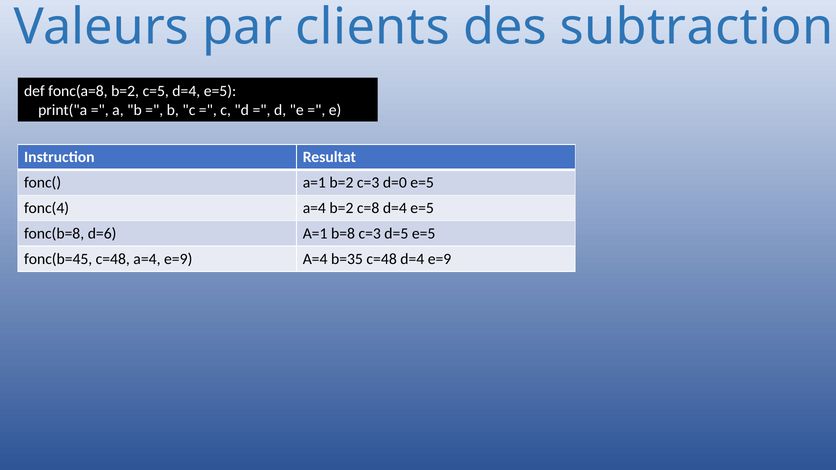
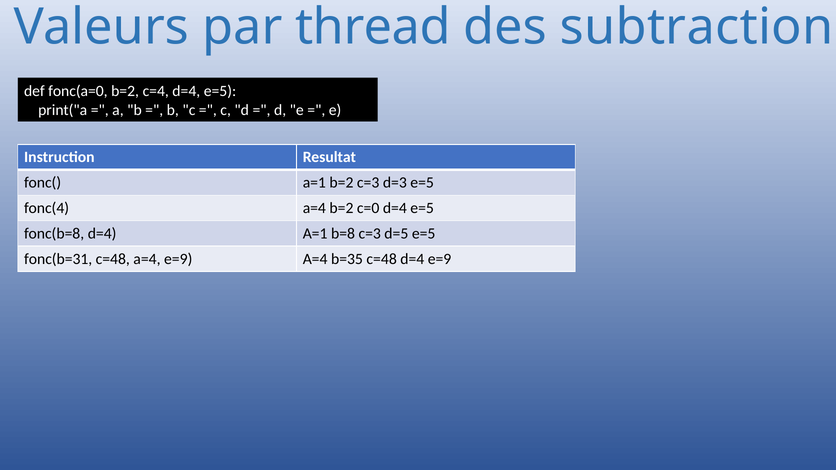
clients: clients -> thread (373, 27)
fonc(a=8: fonc(a=8 -> fonc(a=0 (78, 91)
c=5: c=5 -> c=4 (156, 91)
d=0: d=0 -> d=3 (395, 183)
c=8: c=8 -> c=0 (368, 208)
fonc(b=8 d=6: d=6 -> d=4 (102, 234)
fonc(b=45: fonc(b=45 -> fonc(b=31 (58, 259)
